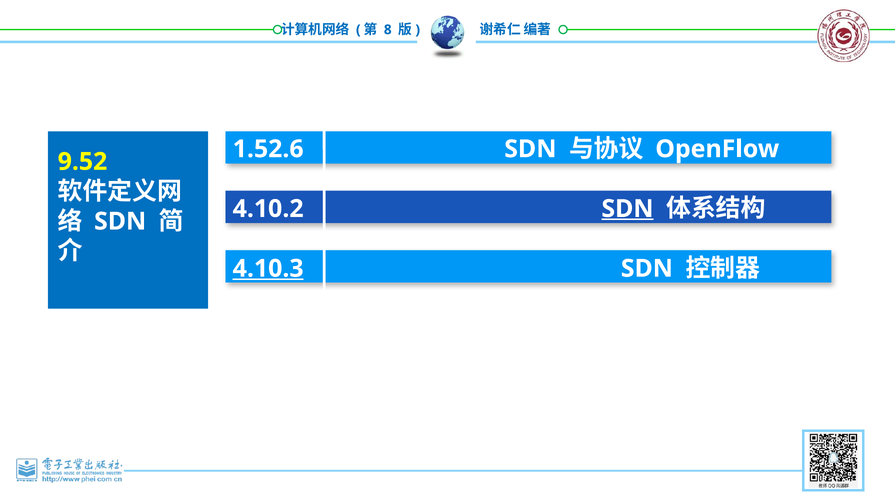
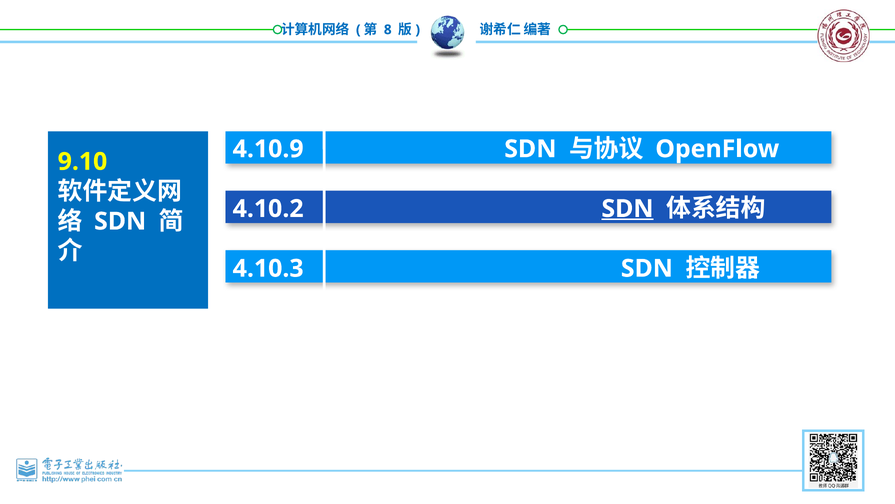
1.52.6: 1.52.6 -> 4.10.9 (268, 149)
9.52: 9.52 -> 9.10 (82, 161)
4.10.3 underline: present -> none (268, 268)
